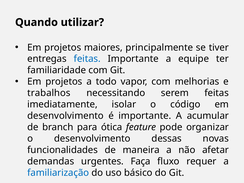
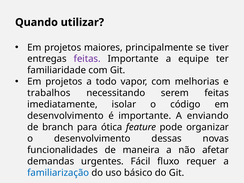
feitas colour: blue -> purple (87, 59)
acumular: acumular -> enviando (208, 116)
Faça: Faça -> Fácil (141, 161)
